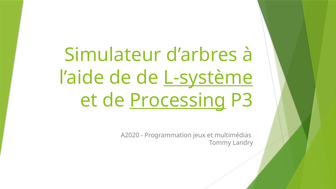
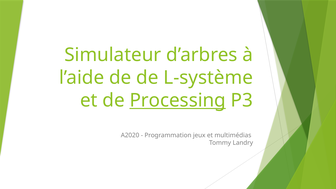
L-système underline: present -> none (208, 78)
